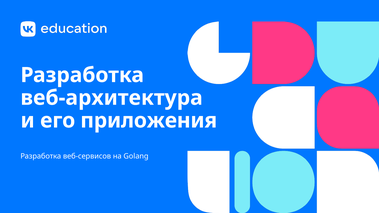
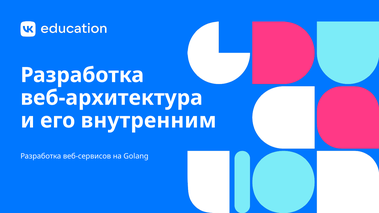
приложения: приложения -> внутренним (149, 121)
